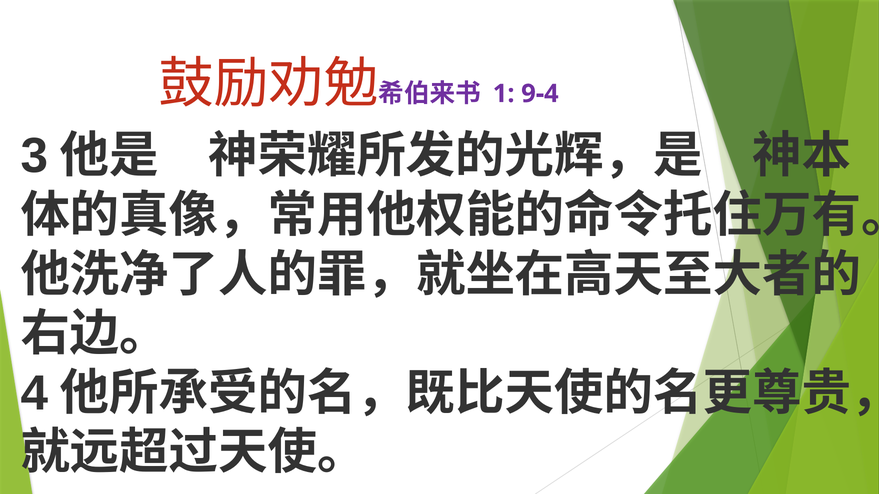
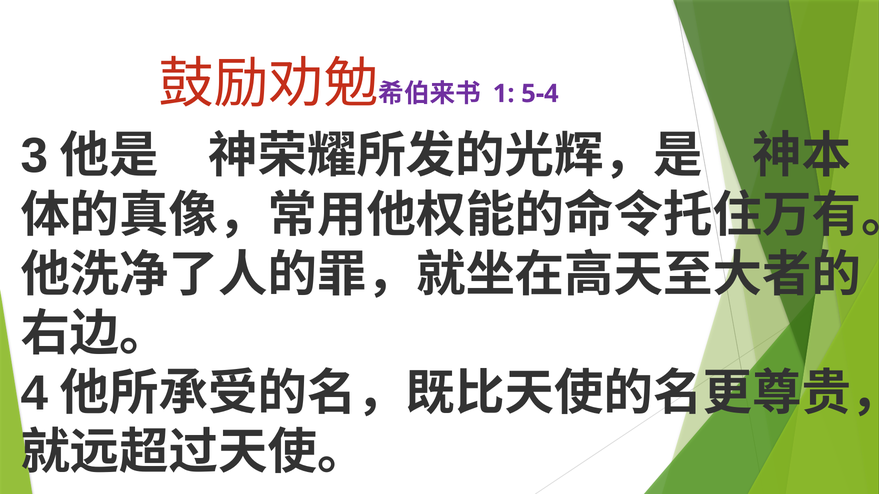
9-4: 9-4 -> 5-4 (540, 94)
